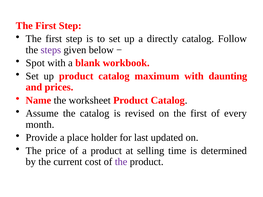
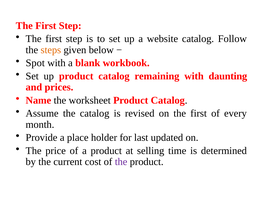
directly: directly -> website (162, 39)
steps colour: purple -> orange (51, 50)
maximum: maximum -> remaining (157, 76)
